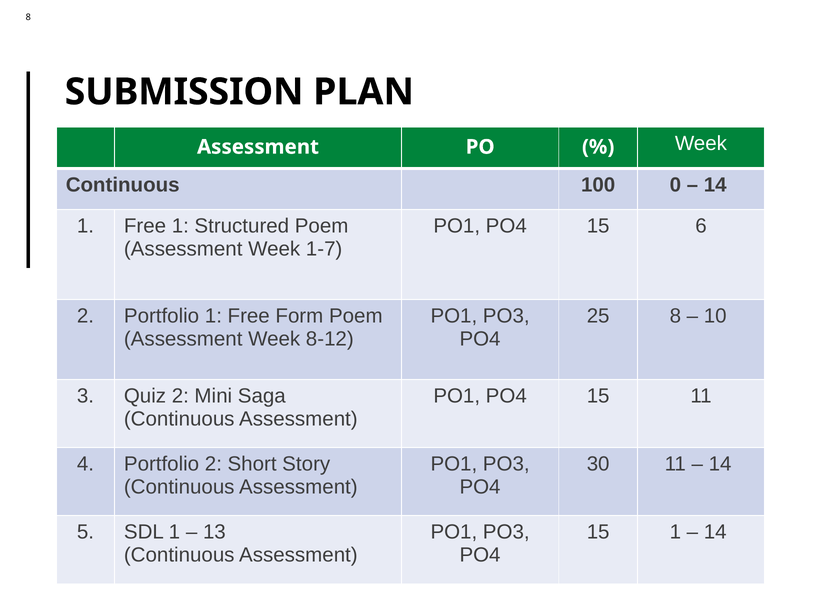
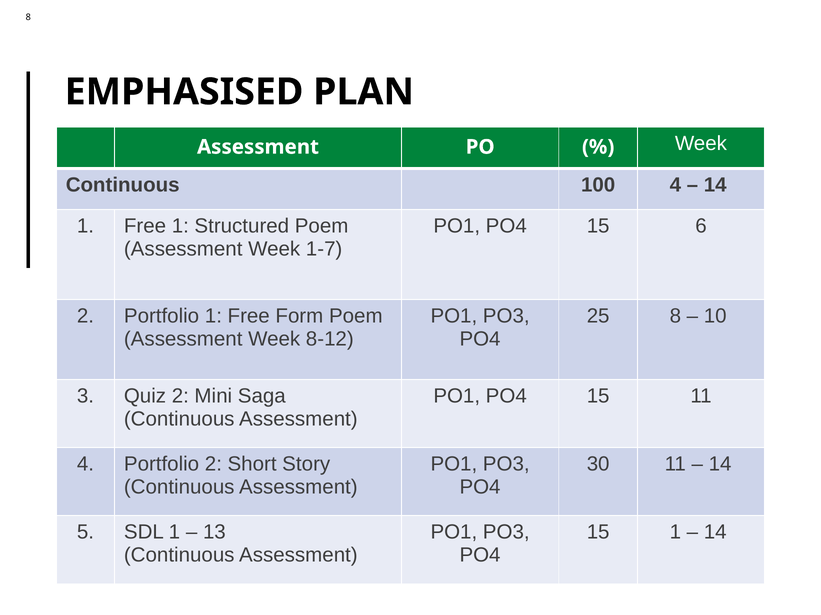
SUBMISSION: SUBMISSION -> EMPHASISED (184, 92)
100 0: 0 -> 4 (675, 185)
